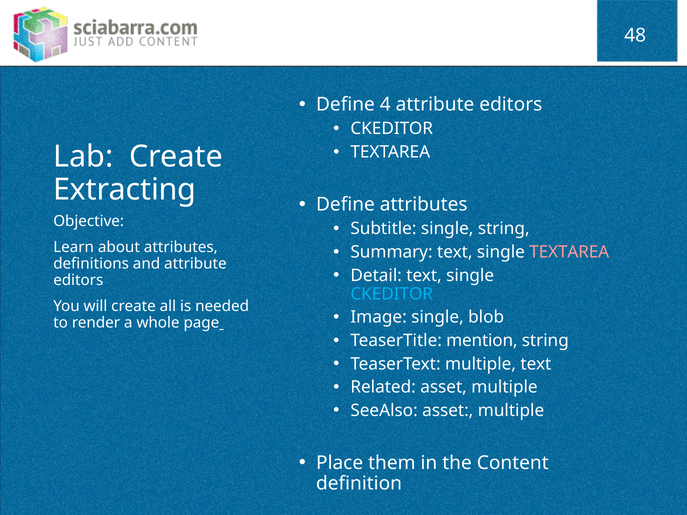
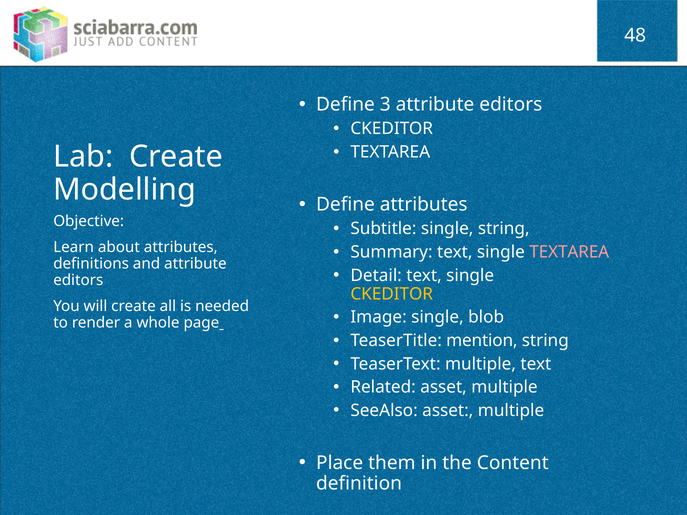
4: 4 -> 3 (385, 104)
Extracting: Extracting -> Modelling (125, 190)
CKEDITOR colour: light blue -> yellow (392, 294)
